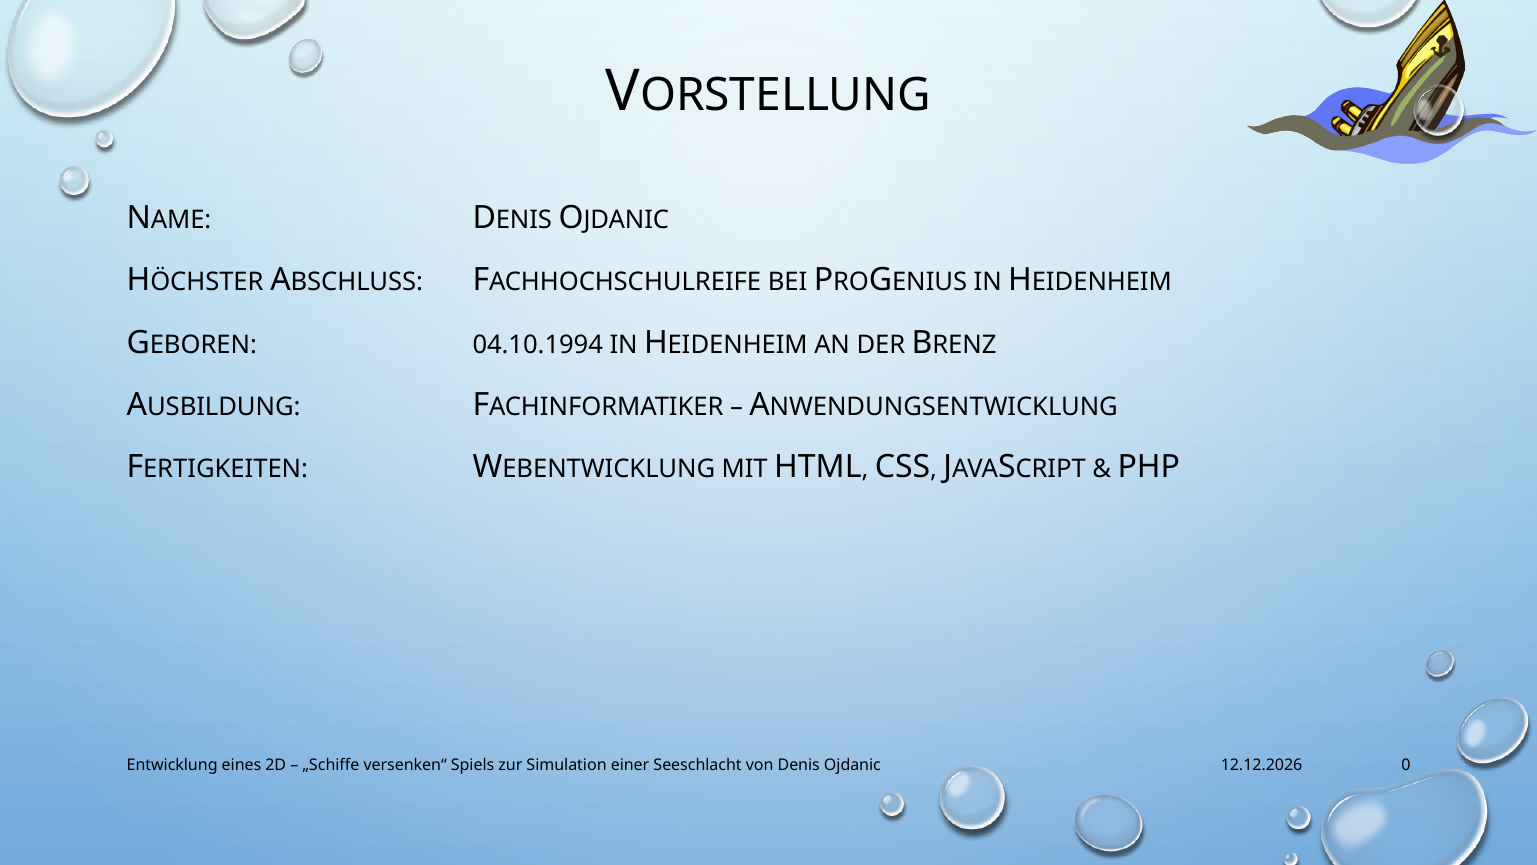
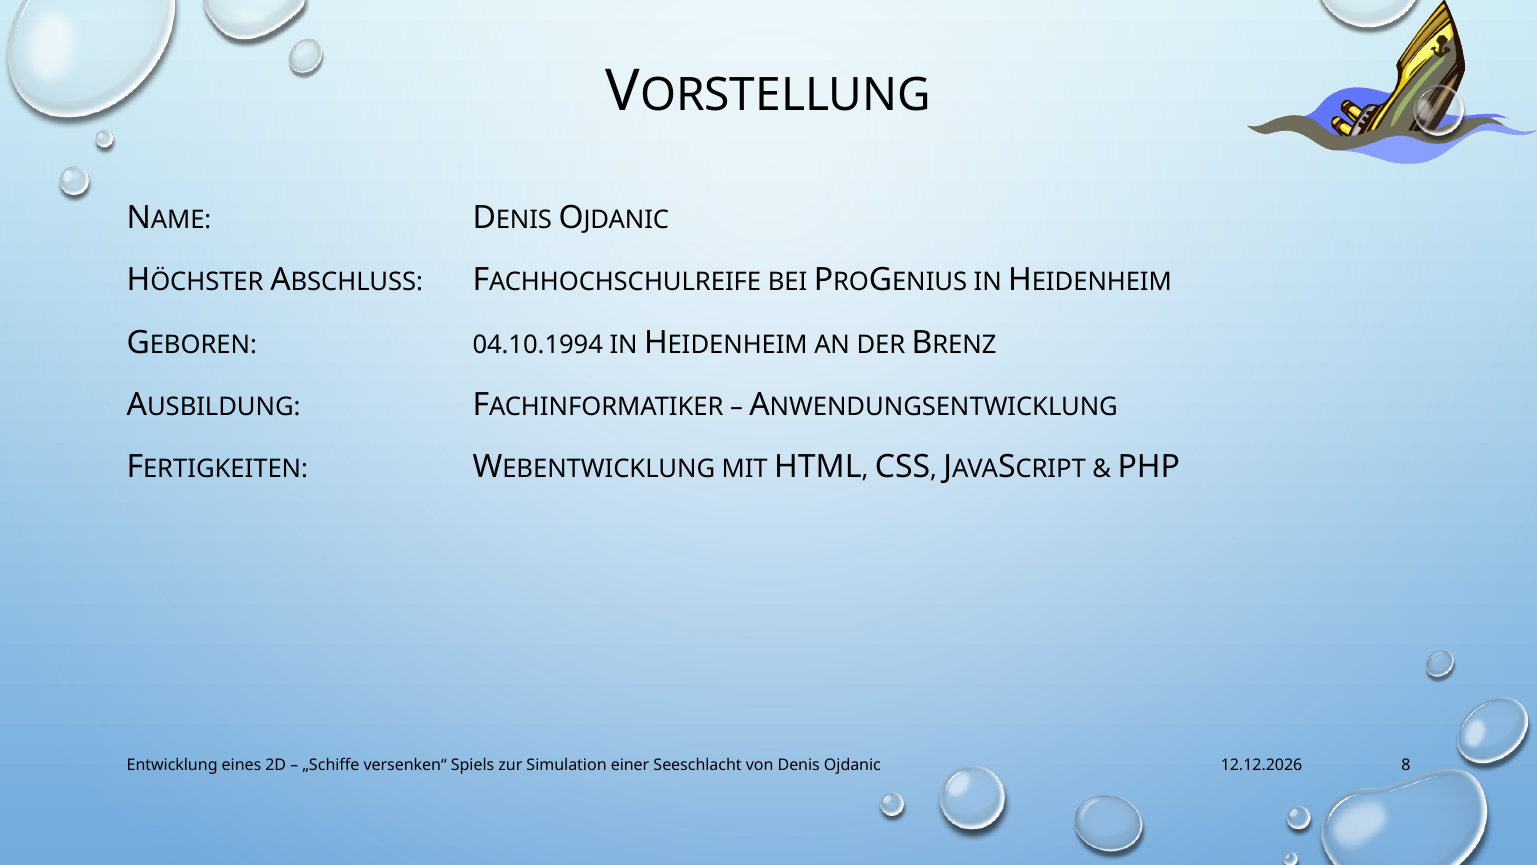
0: 0 -> 8 (1406, 765)
